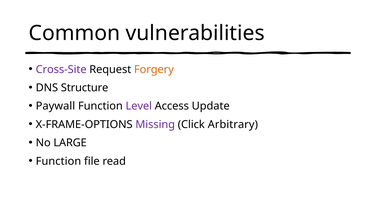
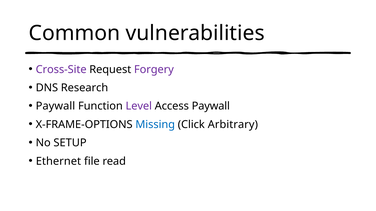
Forgery colour: orange -> purple (154, 70)
Structure: Structure -> Research (85, 88)
Access Update: Update -> Paywall (211, 106)
Missing colour: purple -> blue (155, 125)
LARGE: LARGE -> SETUP (70, 143)
Function: Function -> Ethernet (58, 162)
